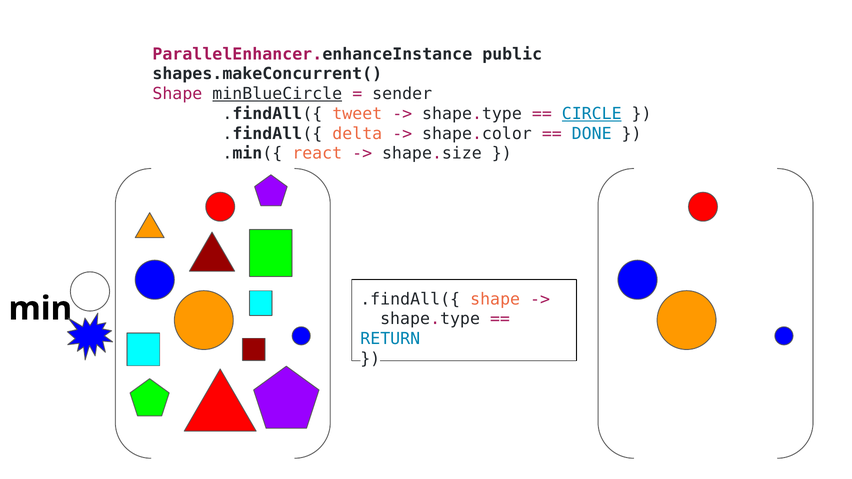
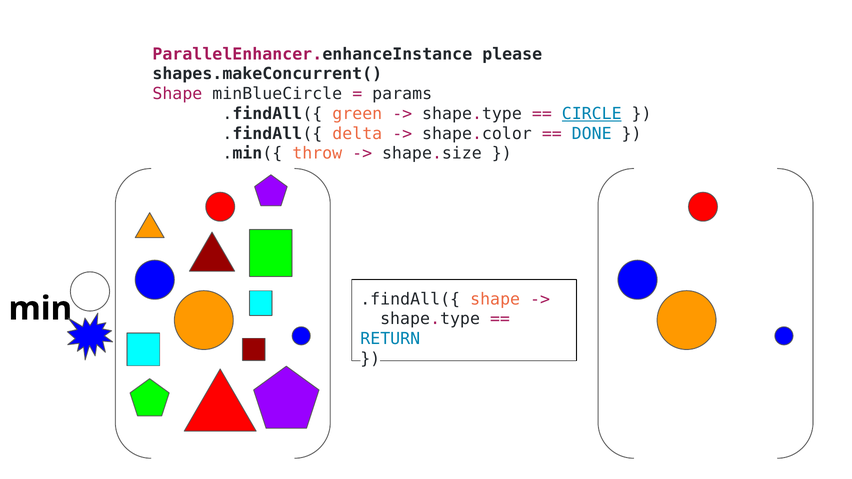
public: public -> please (512, 54)
minBlueCircle underline: present -> none (277, 94)
sender: sender -> params (402, 94)
tweet: tweet -> green (357, 114)
react: react -> throw (317, 154)
